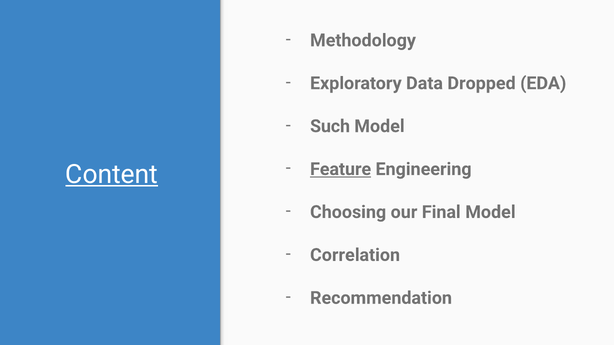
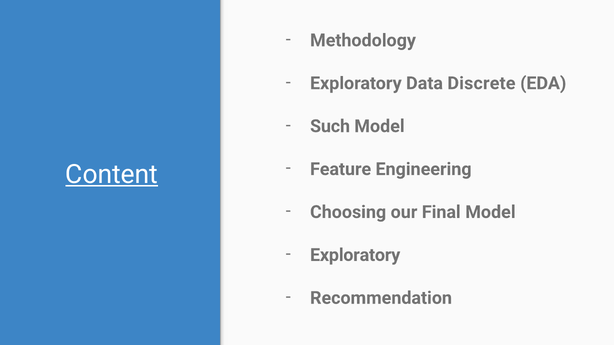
Dropped: Dropped -> Discrete (481, 83)
Feature underline: present -> none (341, 169)
Correlation: Correlation -> Exploratory (355, 255)
